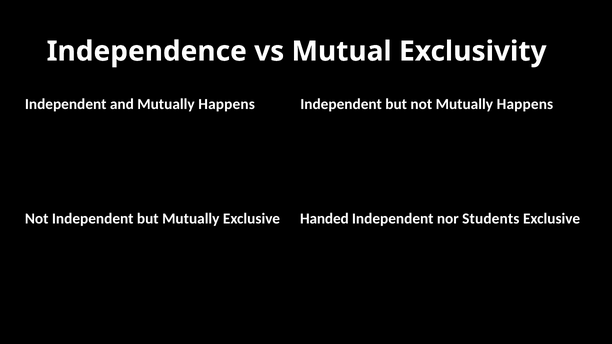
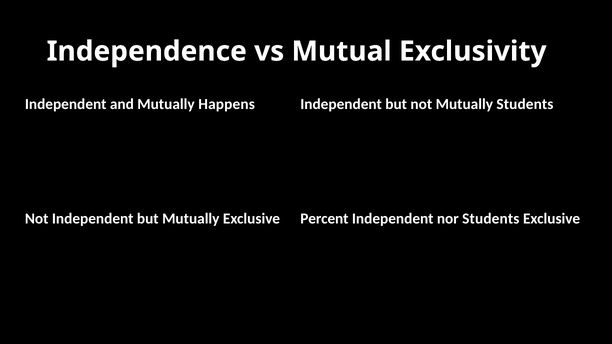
not Mutually Happens: Happens -> Students (525, 104)
Handed: Handed -> Percent (324, 219)
